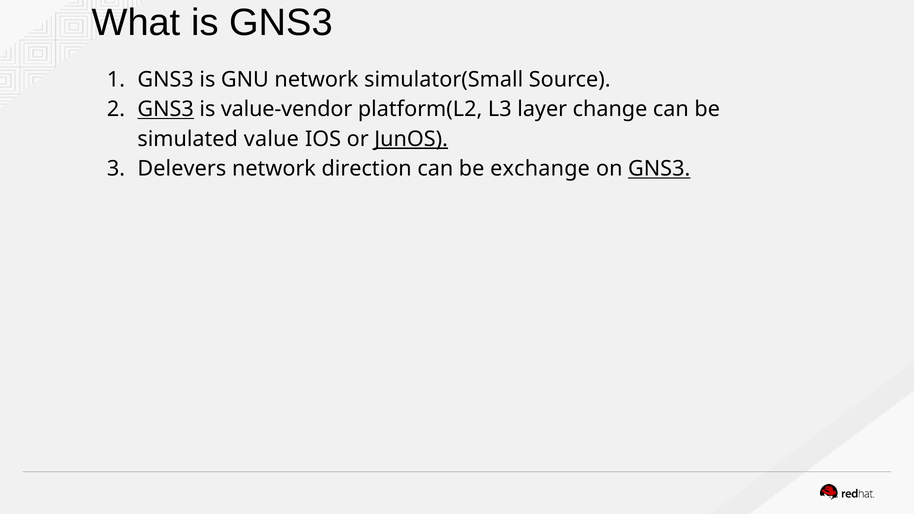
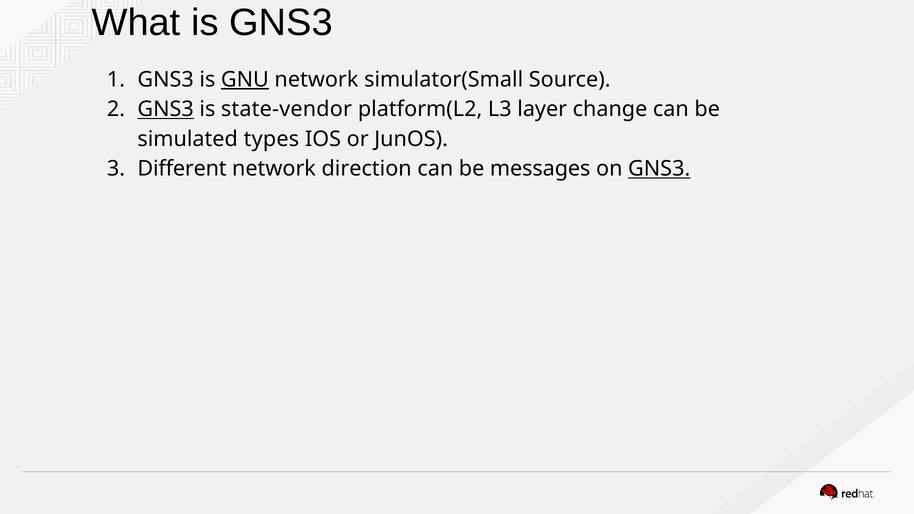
GNU underline: none -> present (245, 80)
value-vendor: value-vendor -> state-vendor (286, 109)
value: value -> types (271, 139)
JunOS underline: present -> none (411, 139)
Delevers: Delevers -> Different (182, 169)
exchange: exchange -> messages (540, 169)
